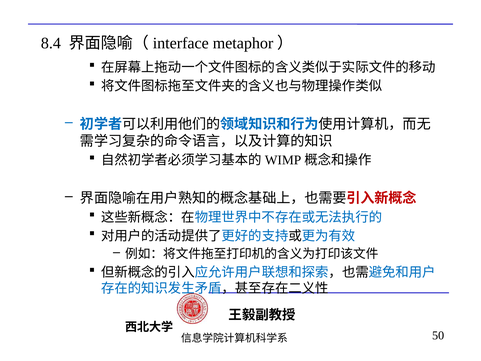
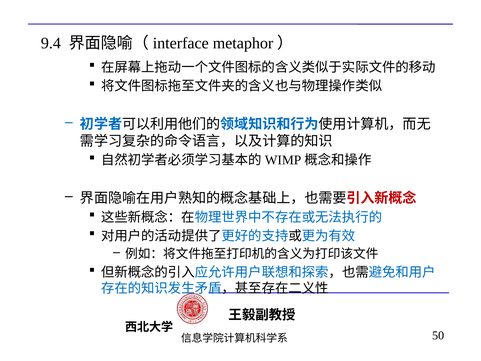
8.4: 8.4 -> 9.4 (51, 43)
